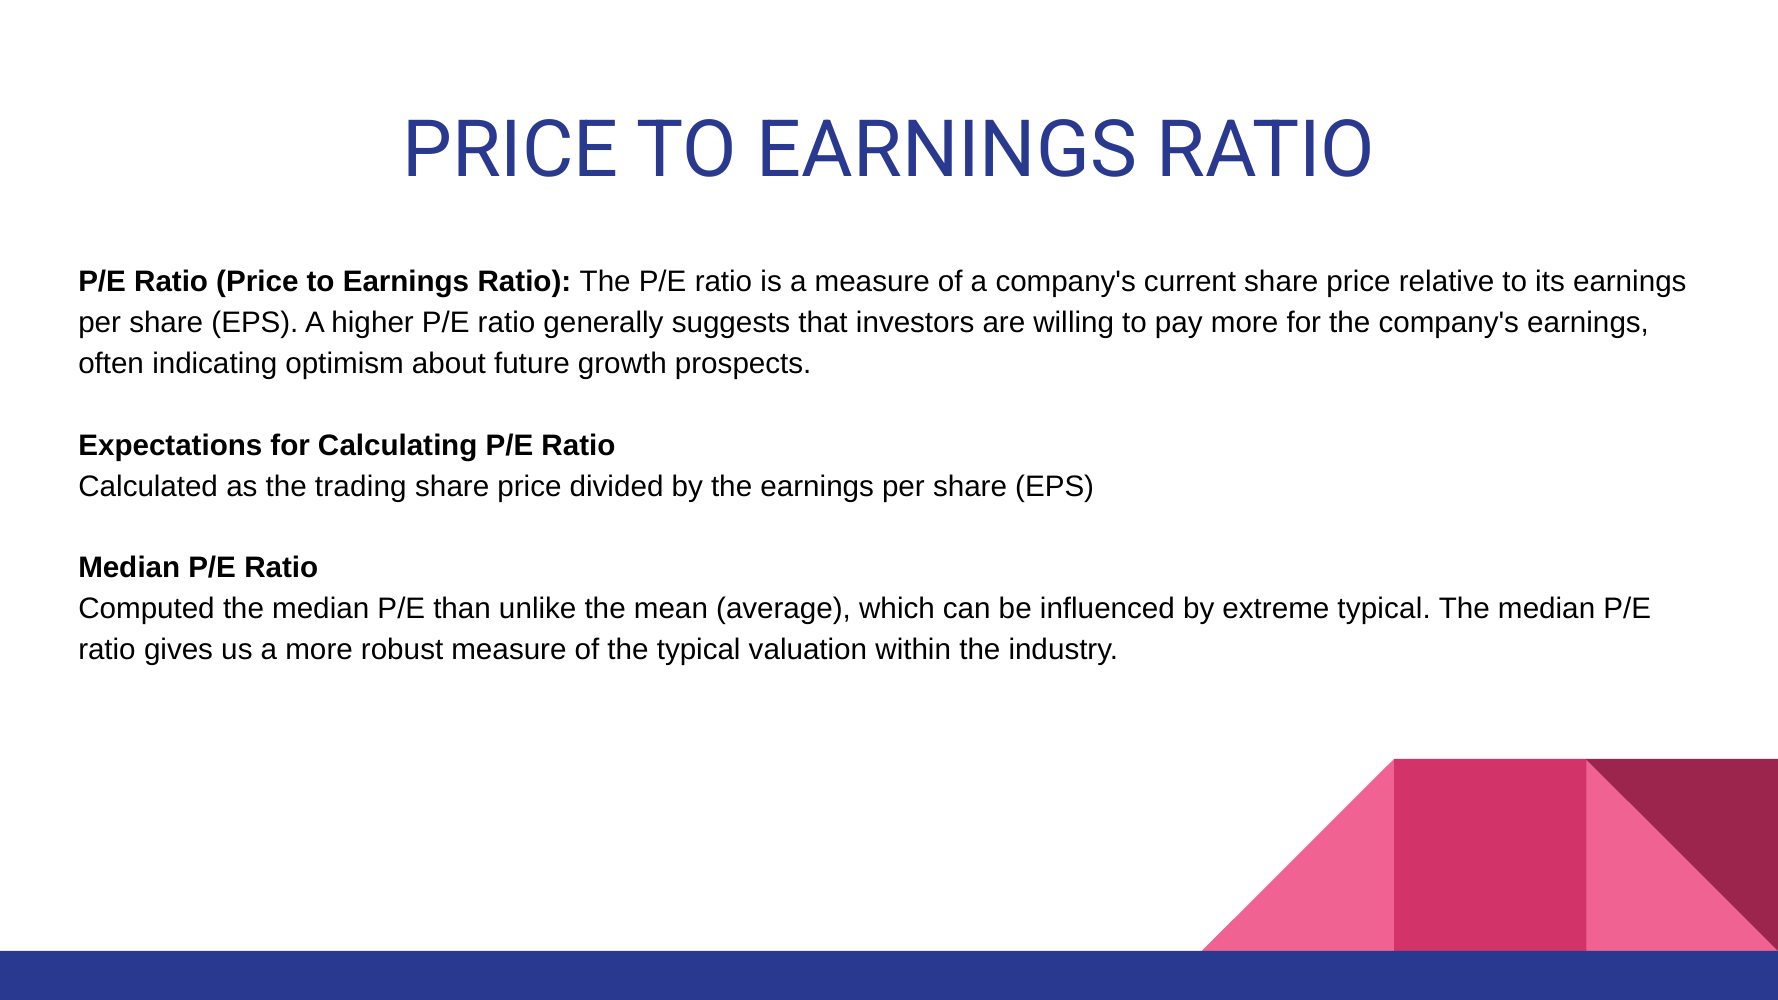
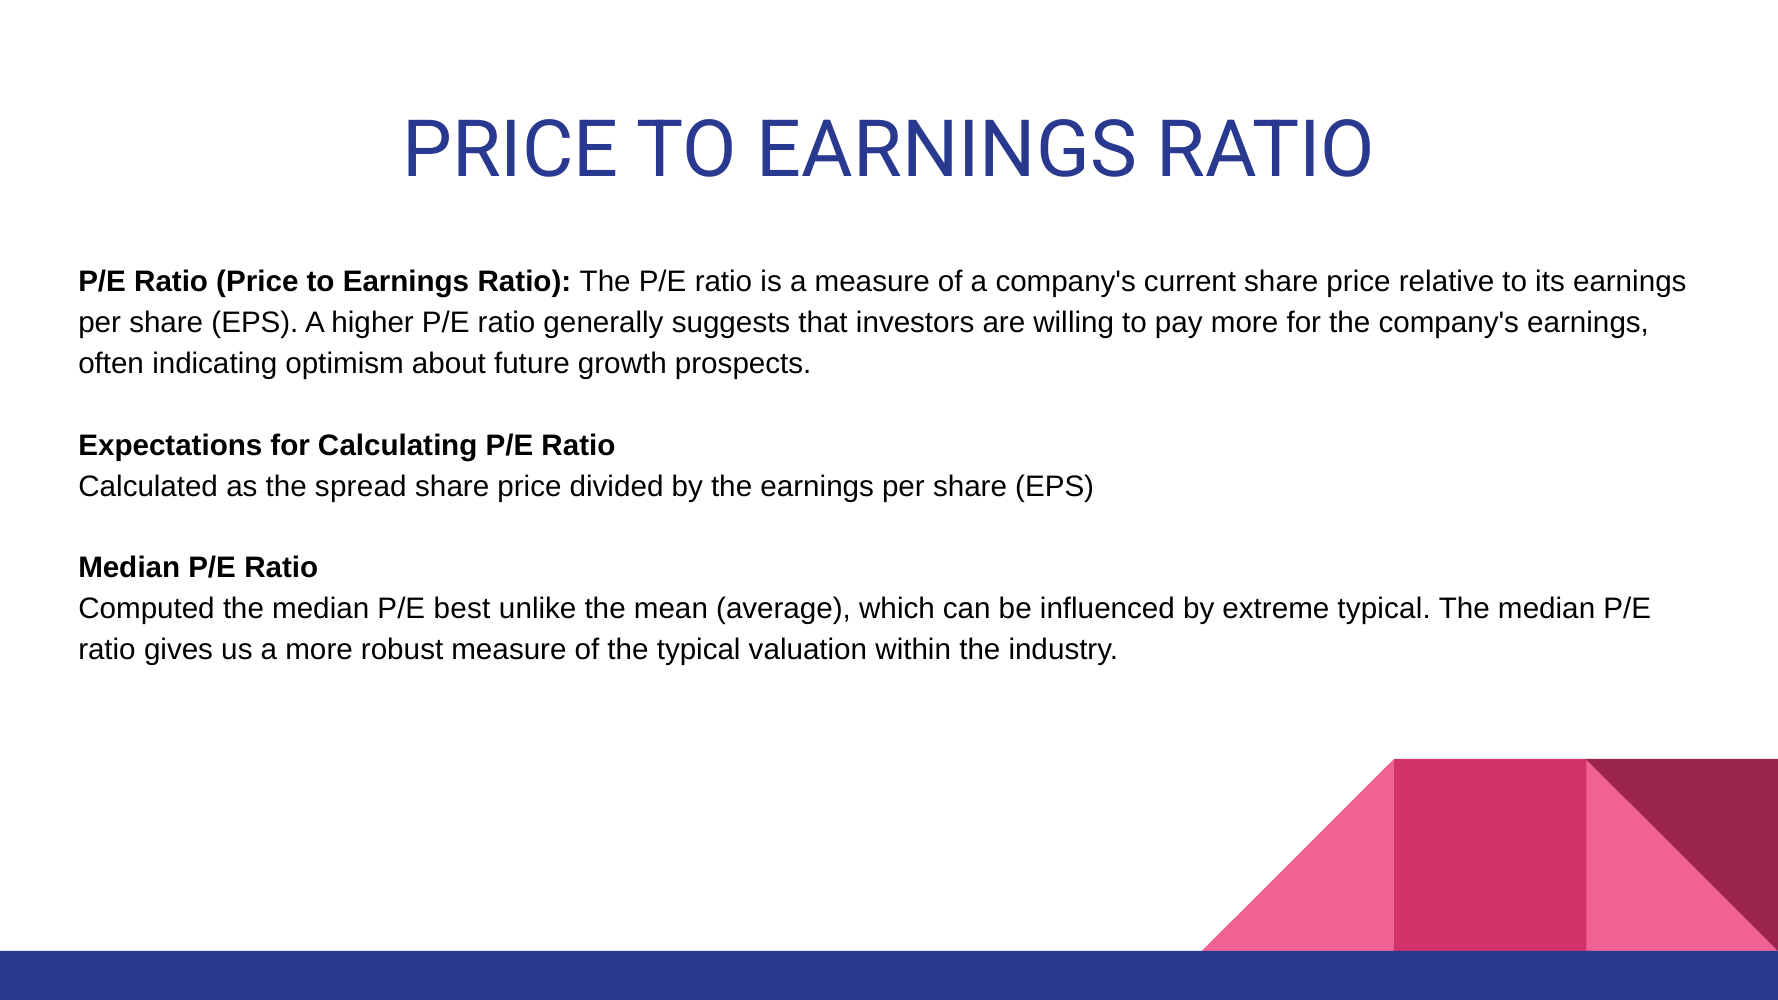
trading: trading -> spread (361, 486)
than: than -> best (462, 609)
